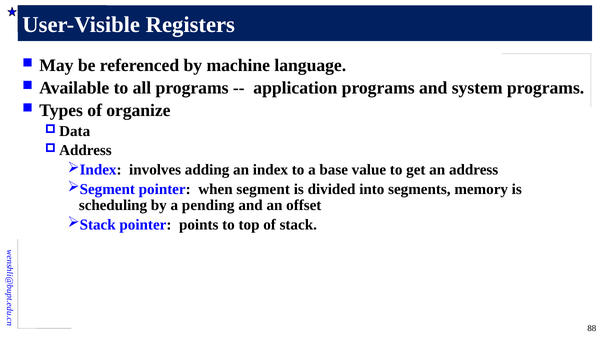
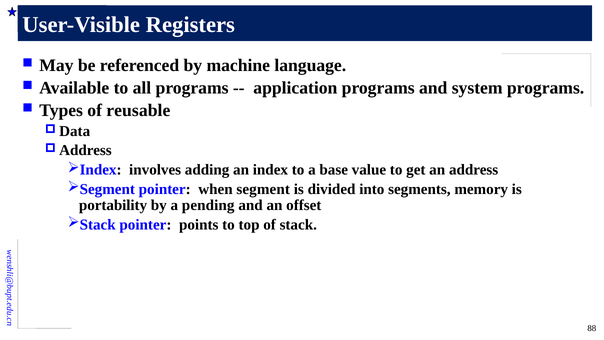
organize: organize -> reusable (138, 110)
scheduling: scheduling -> portability (113, 205)
